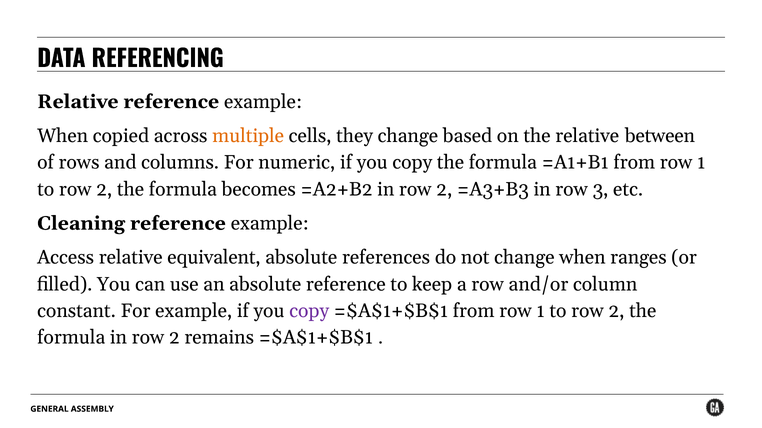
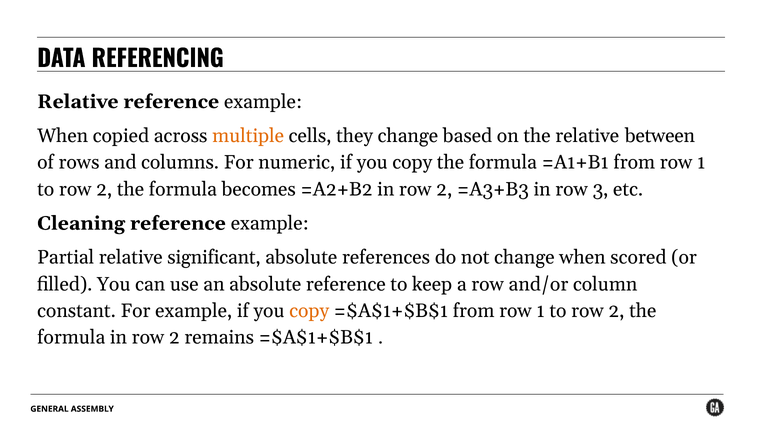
Access: Access -> Partial (66, 257)
equivalent: equivalent -> significant (214, 257)
ranges: ranges -> scored (638, 257)
copy colour: purple -> orange (309, 311)
